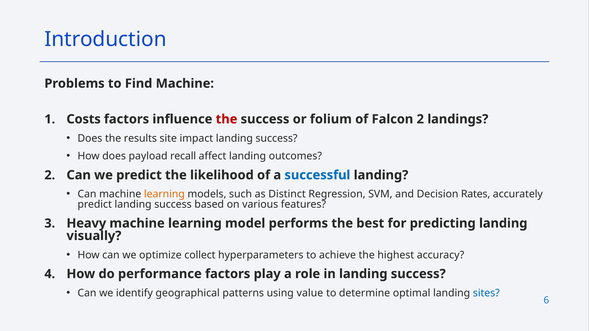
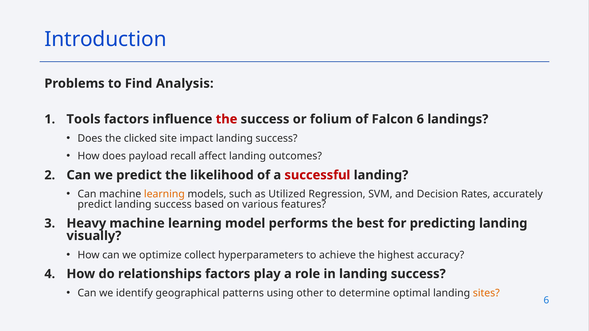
Find Machine: Machine -> Analysis (185, 84)
Costs: Costs -> Tools (84, 119)
Falcon 2: 2 -> 6 (420, 119)
results: results -> clicked (140, 138)
successful colour: blue -> red (317, 175)
Distinct: Distinct -> Utilized (287, 194)
performance: performance -> relationships (160, 274)
value: value -> other (310, 293)
sites colour: blue -> orange (486, 293)
